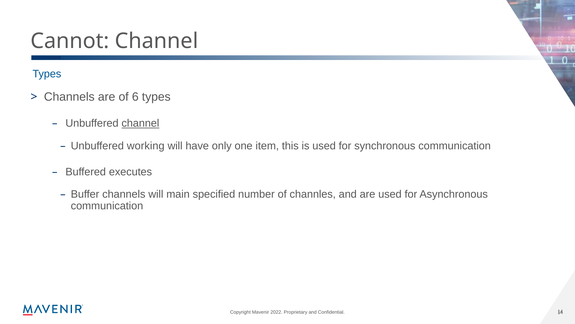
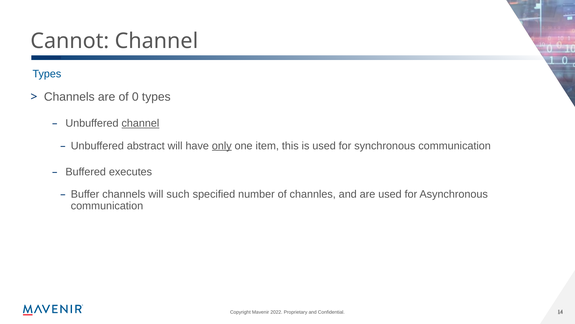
6: 6 -> 0 (135, 97)
working: working -> abstract (146, 146)
only underline: none -> present (222, 146)
main: main -> such (178, 194)
